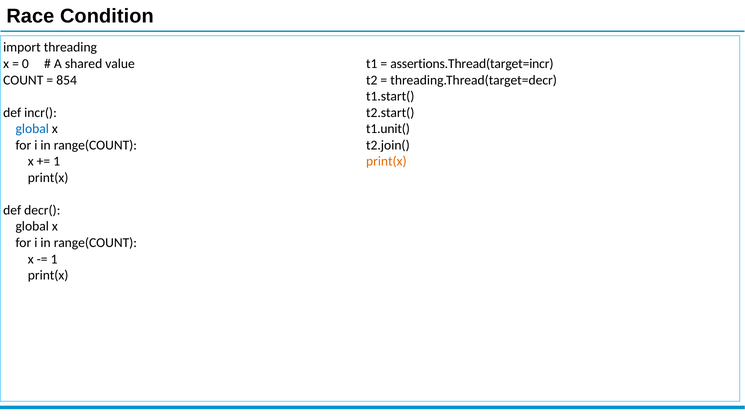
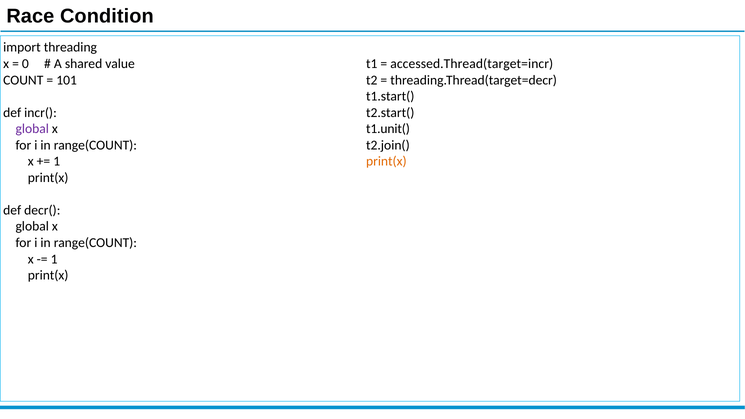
assertions.Thread(target=incr: assertions.Thread(target=incr -> accessed.Thread(target=incr (472, 64)
854: 854 -> 101 (67, 80)
global colour: blue -> purple (32, 129)
